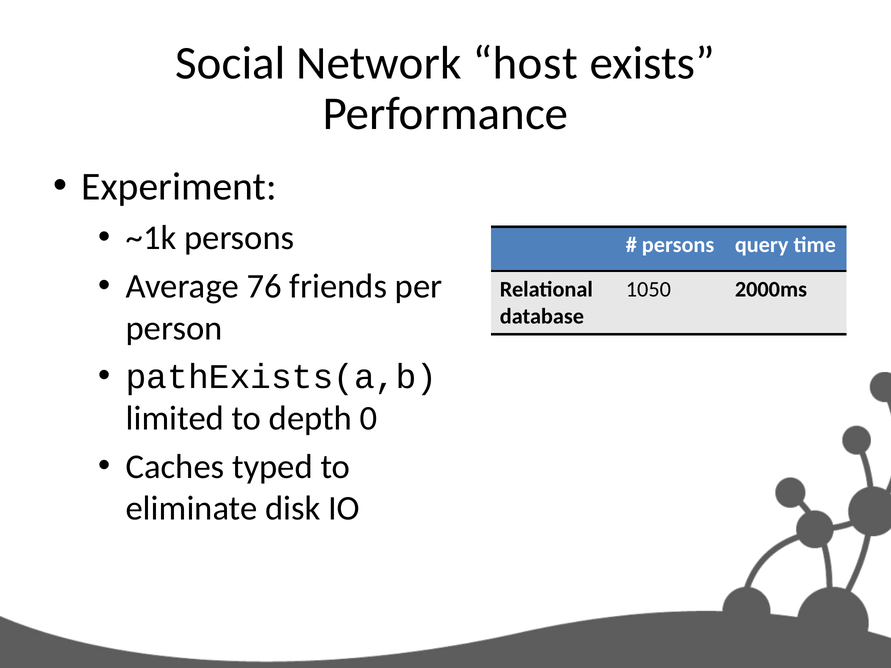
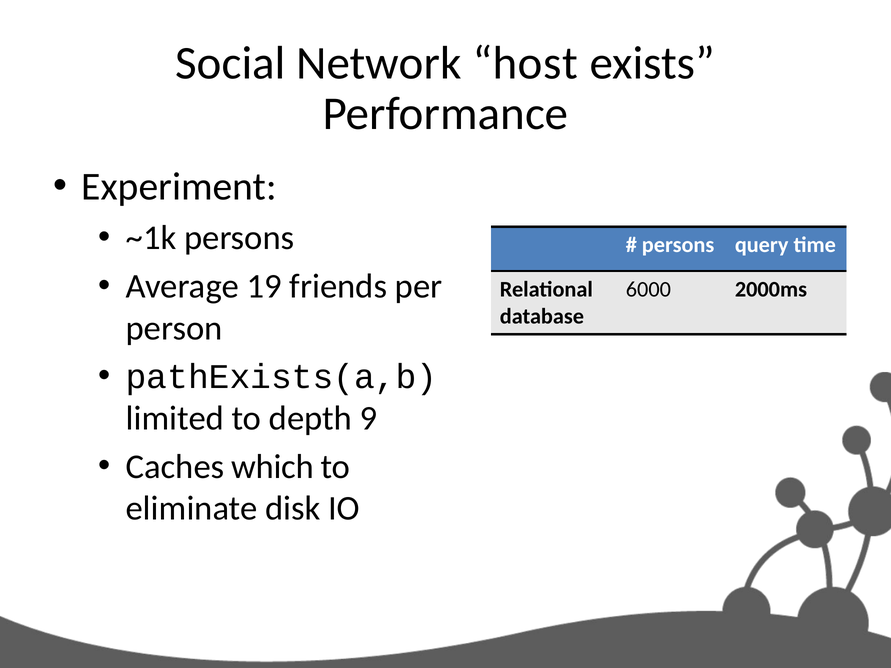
76: 76 -> 19 (264, 287)
1050: 1050 -> 6000 (648, 289)
0: 0 -> 9 (369, 418)
typed: typed -> which (273, 467)
